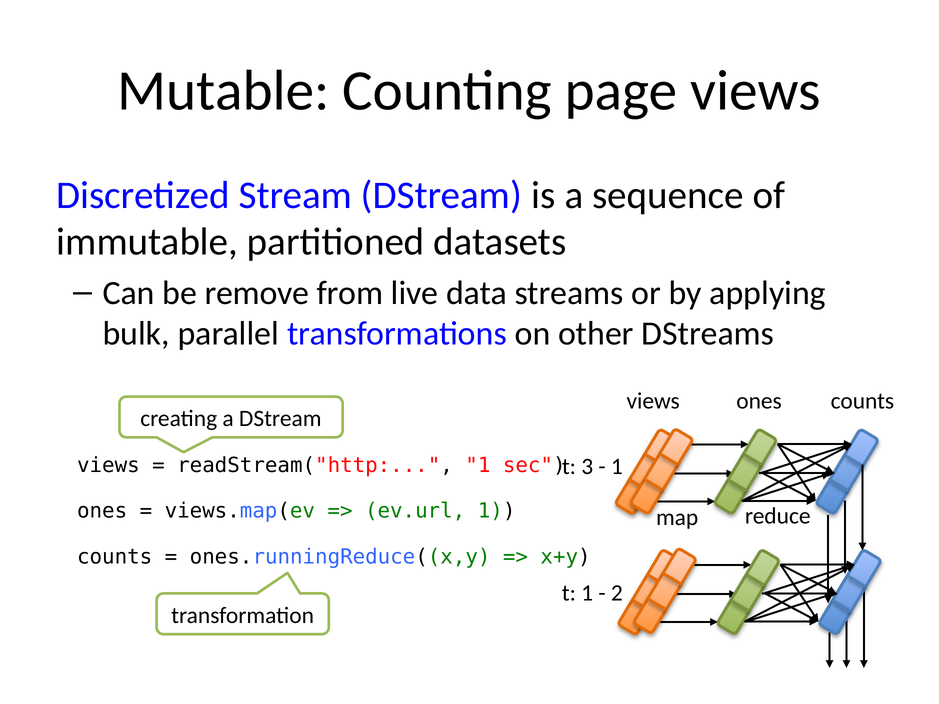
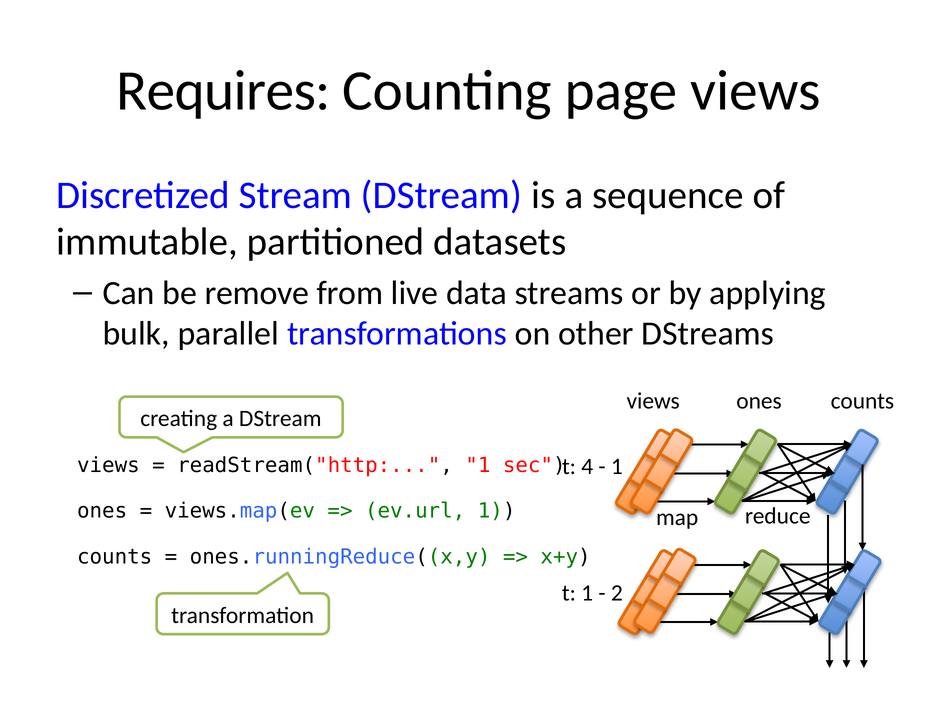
Mutable: Mutable -> Requires (223, 91)
3: 3 -> 4 (587, 467)
